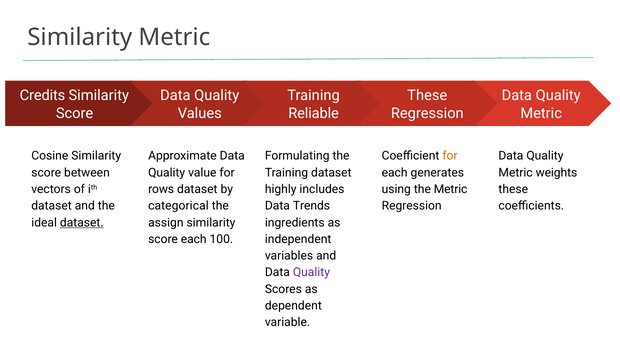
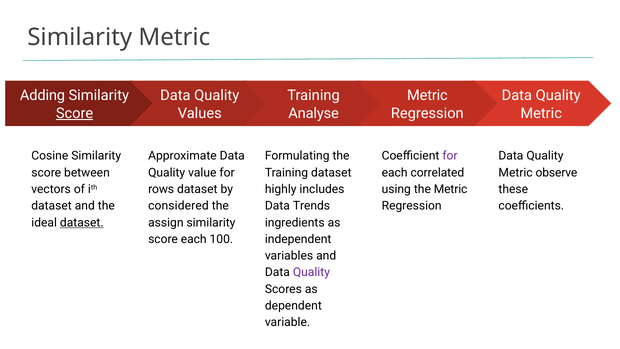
These: These -> Metric (427, 96)
Credits: Credits -> Adding (42, 96)
Reliable: Reliable -> Analyse (314, 113)
Score underline: none -> present (75, 113)
for colour: orange -> purple (450, 156)
generates: generates -> correlated (437, 173)
weights: weights -> observe (556, 173)
categorical: categorical -> considered (178, 206)
